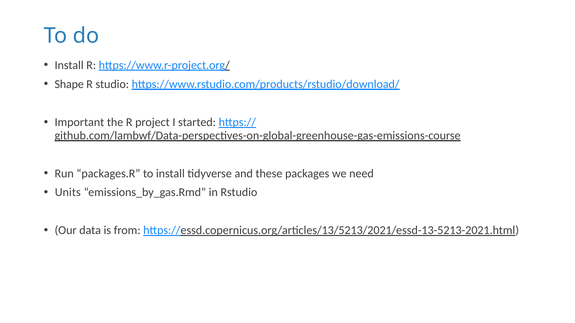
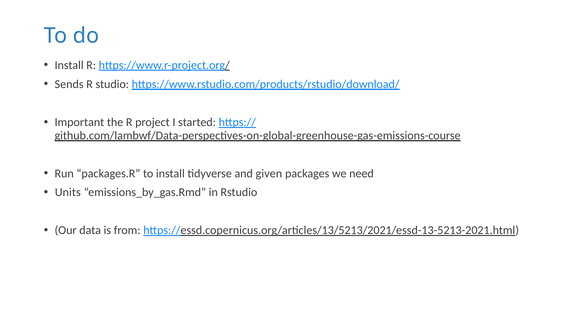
Shape: Shape -> Sends (69, 84)
these: these -> given (269, 174)
